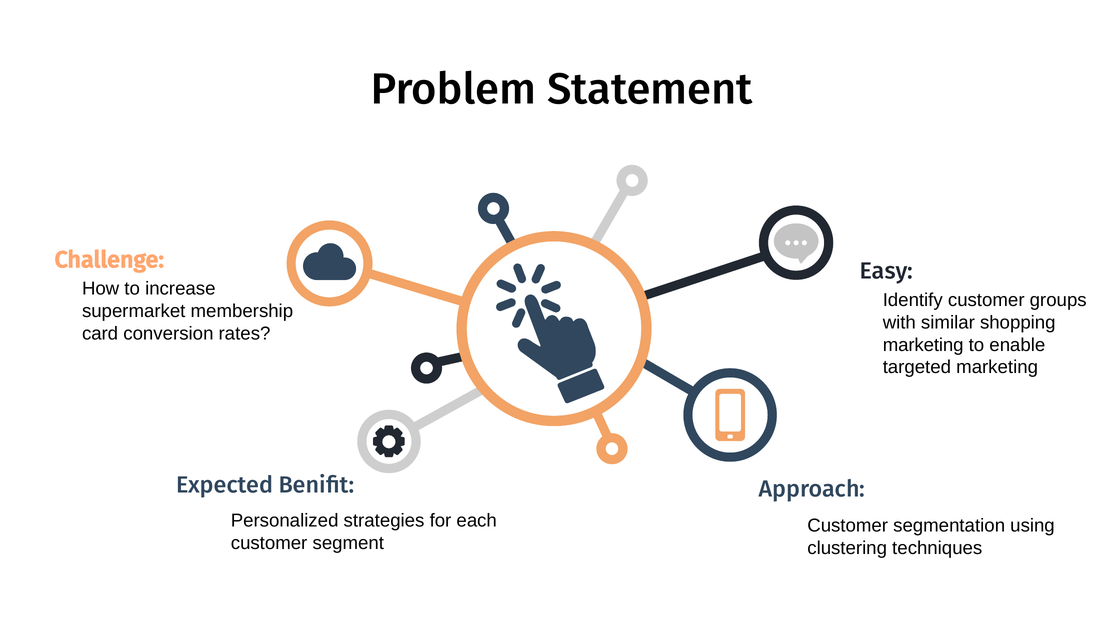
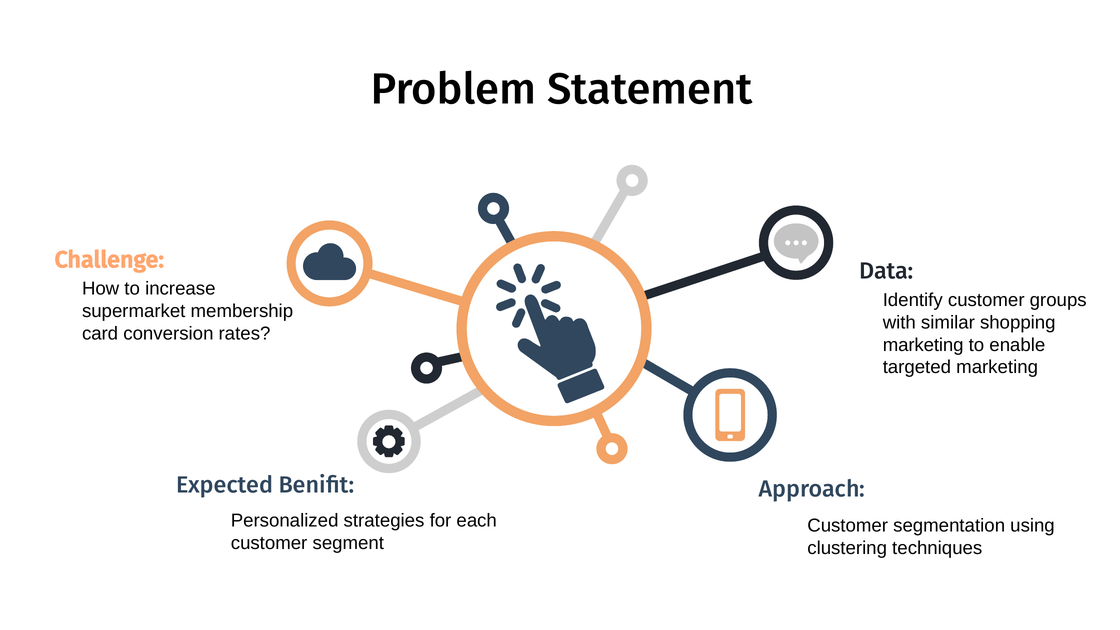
Easy: Easy -> Data (886, 271)
